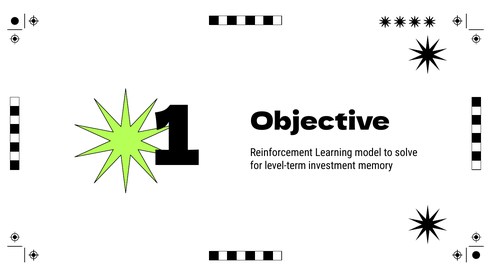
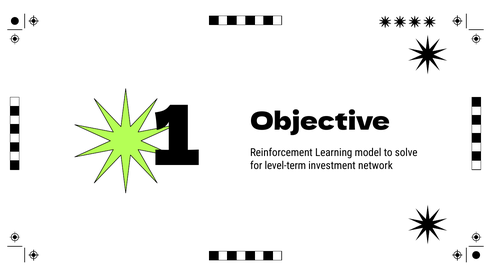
memory: memory -> network (375, 166)
